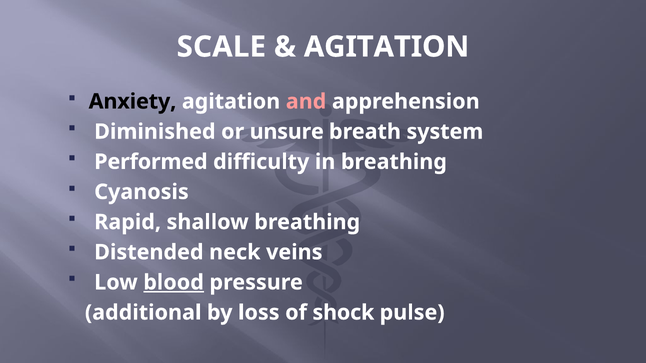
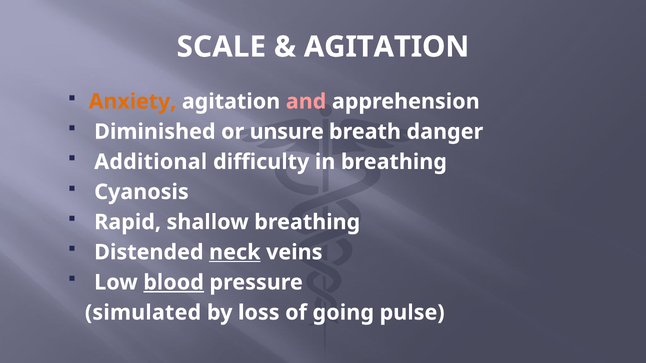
Anxiety colour: black -> orange (132, 102)
system: system -> danger (445, 132)
Performed: Performed -> Additional (151, 162)
neck underline: none -> present (235, 252)
additional: additional -> simulated (143, 313)
shock: shock -> going (343, 313)
